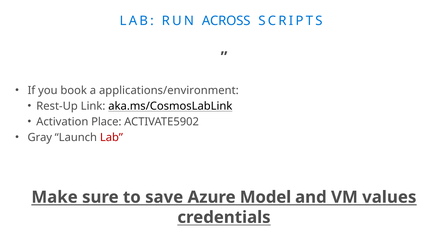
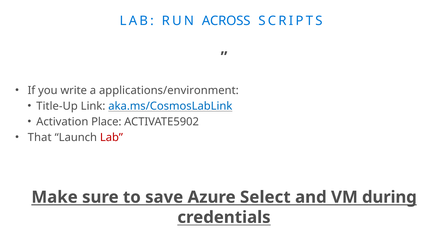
book: book -> write (74, 90)
Rest-Up: Rest-Up -> Title-Up (57, 106)
aka.ms/CosmosLabLink colour: black -> blue (170, 106)
Gray: Gray -> That (40, 137)
Model: Model -> Select (265, 197)
values: values -> during (389, 197)
